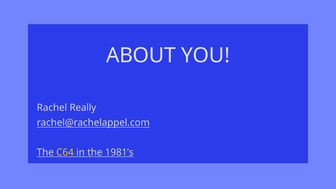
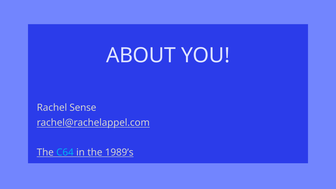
Really: Really -> Sense (83, 108)
C64 colour: yellow -> light blue (65, 152)
1981’s: 1981’s -> 1989’s (119, 152)
